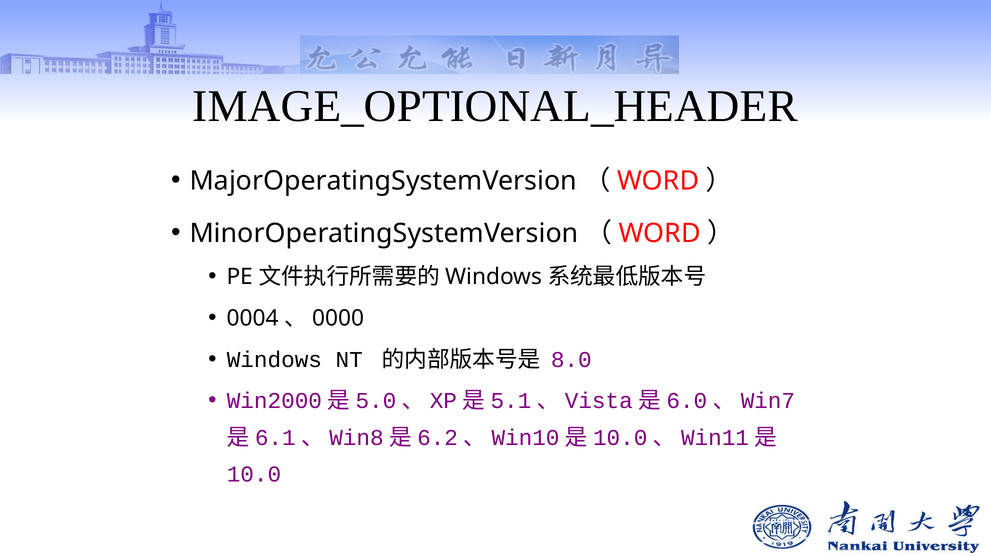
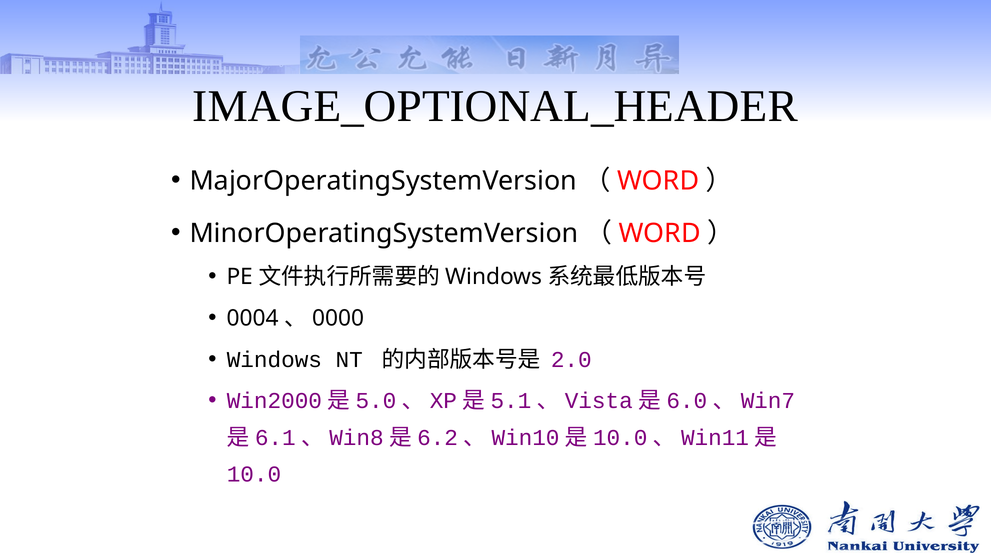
8.0: 8.0 -> 2.0 (571, 360)
